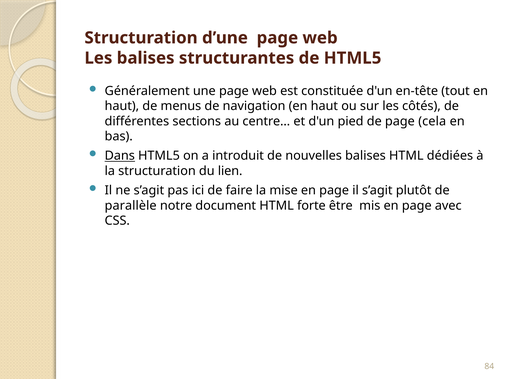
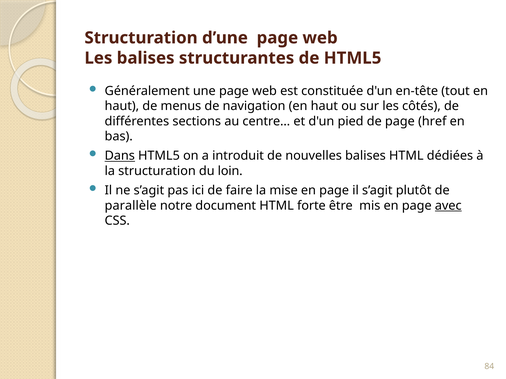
cela: cela -> href (432, 121)
lien: lien -> loin (230, 171)
avec underline: none -> present (448, 206)
